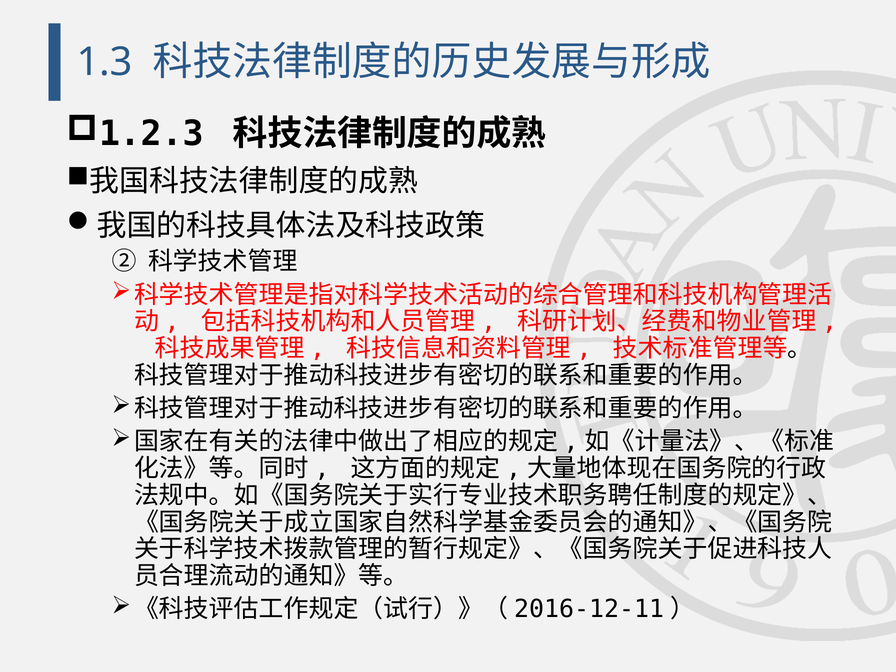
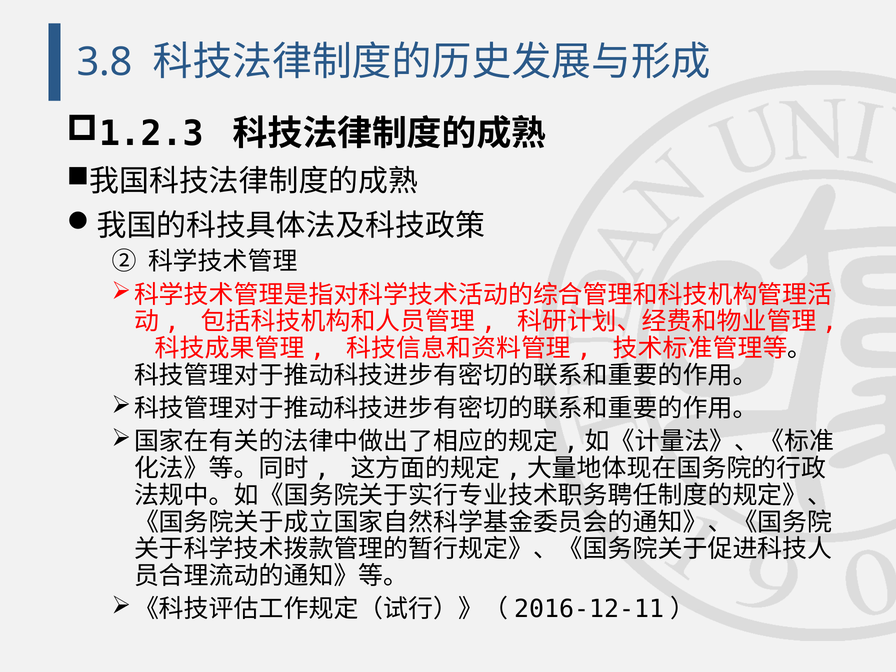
1.3: 1.3 -> 3.8 (105, 62)
